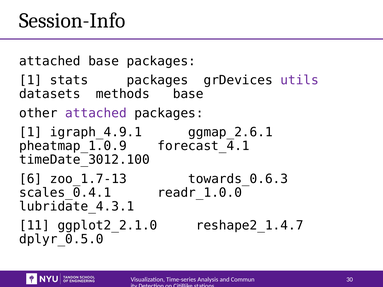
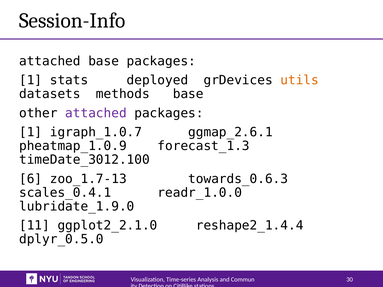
stats packages: packages -> deployed (157, 80)
utils colour: purple -> orange (300, 80)
igraph_4.9.1: igraph_4.9.1 -> igraph_1.0.7 (96, 132)
forecast_4.1: forecast_4.1 -> forecast_1.3 (204, 146)
lubridate_4.3.1: lubridate_4.3.1 -> lubridate_1.9.0 (77, 207)
reshape2_1.4.7: reshape2_1.4.7 -> reshape2_1.4.4 (250, 226)
